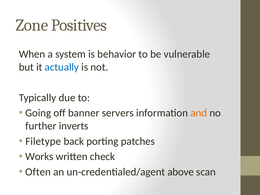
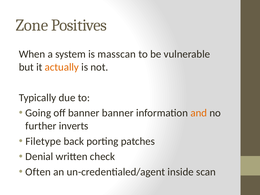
behavior: behavior -> masscan (117, 54)
actually colour: blue -> orange (62, 67)
banner servers: servers -> banner (118, 113)
Works: Works -> Denial (39, 157)
above: above -> inside (181, 172)
